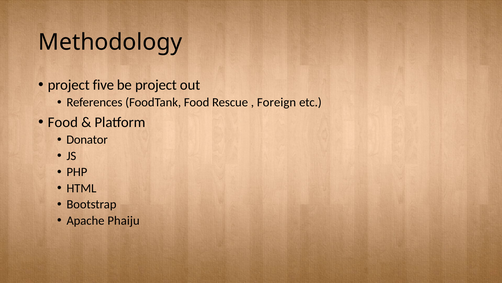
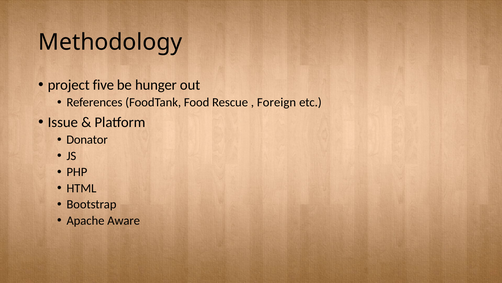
be project: project -> hunger (156, 85)
Food: Food -> Issue (63, 122)
Phaiju: Phaiju -> Aware (124, 220)
